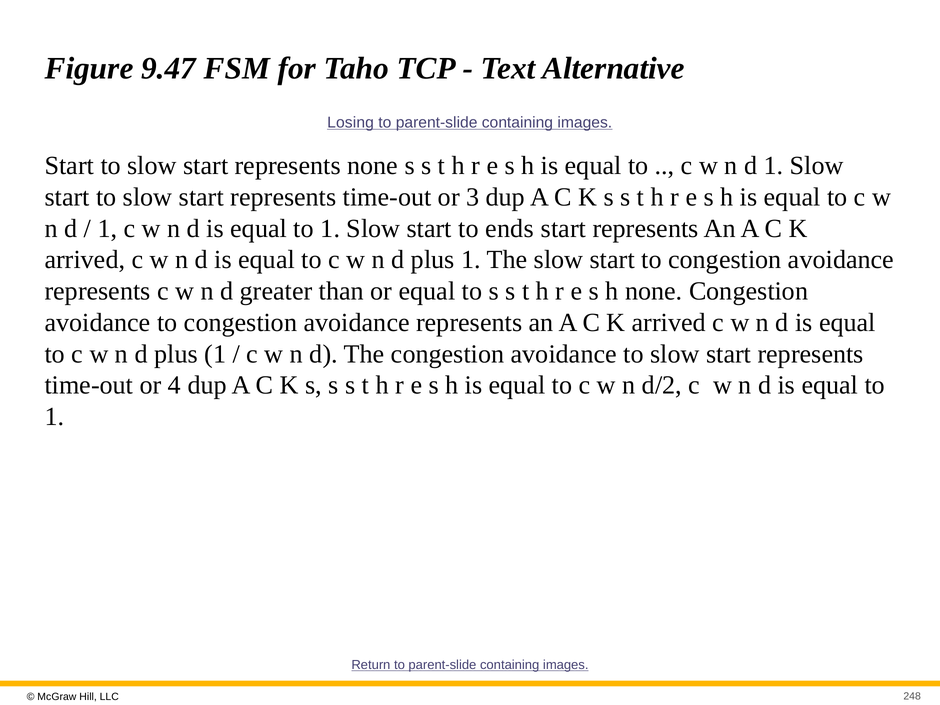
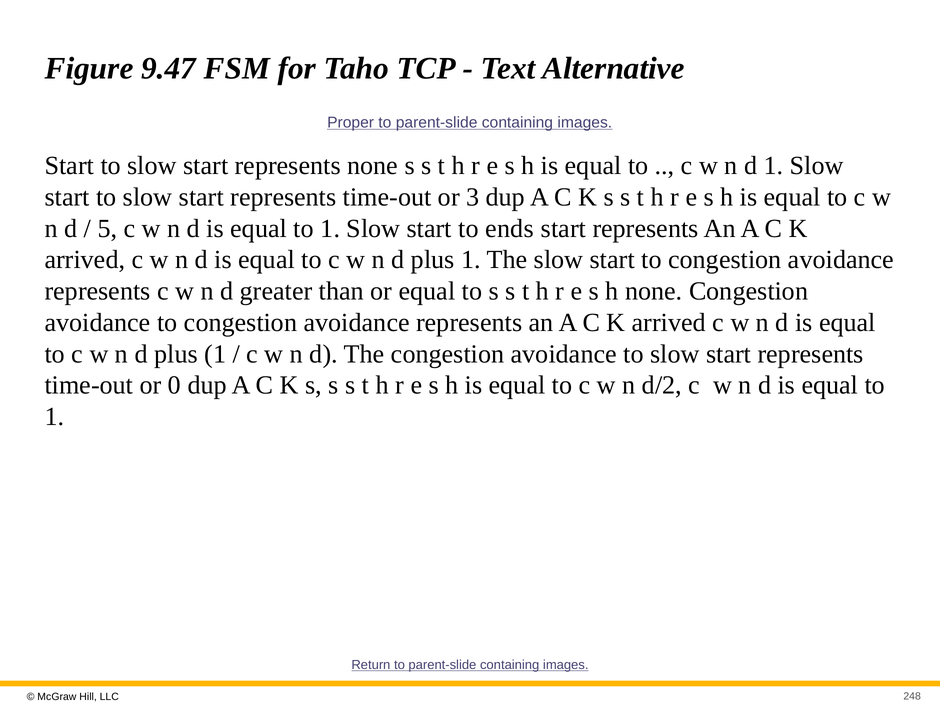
Losing: Losing -> Proper (351, 122)
1: 1 -> 5 (107, 229)
4: 4 -> 0 (175, 385)
